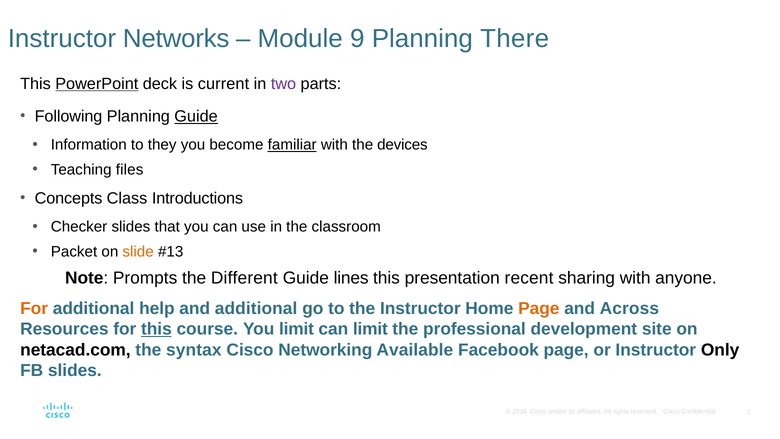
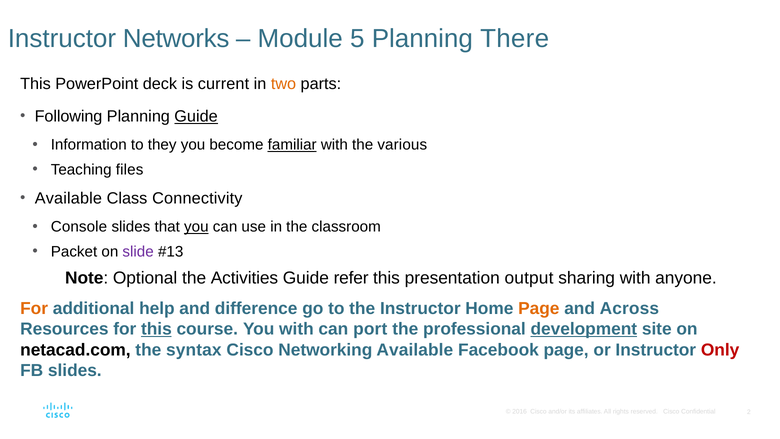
9: 9 -> 5 (357, 38)
PowerPoint underline: present -> none (97, 84)
two colour: purple -> orange (284, 84)
devices: devices -> various (402, 145)
Concepts: Concepts -> Available (68, 198)
Introductions: Introductions -> Connectivity (197, 198)
Checker: Checker -> Console (79, 227)
you underline: none -> present (196, 227)
slide colour: orange -> purple (138, 251)
Prompts: Prompts -> Optional (145, 278)
Different: Different -> Activities (244, 278)
lines: lines -> refer (351, 278)
recent: recent -> output (529, 278)
and additional: additional -> difference (256, 308)
You limit: limit -> with (296, 329)
can limit: limit -> port (370, 329)
development underline: none -> present (584, 329)
Only colour: black -> red (720, 350)
